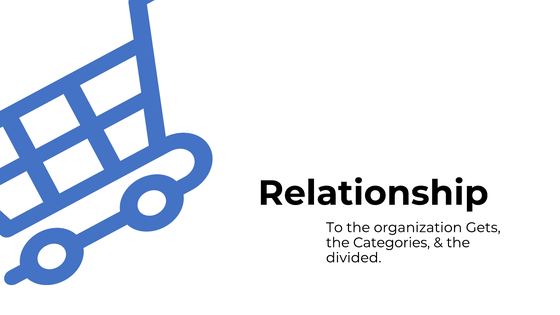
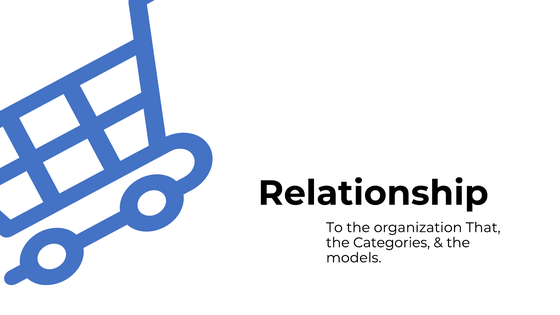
Gets: Gets -> That (483, 228)
divided: divided -> models (354, 258)
